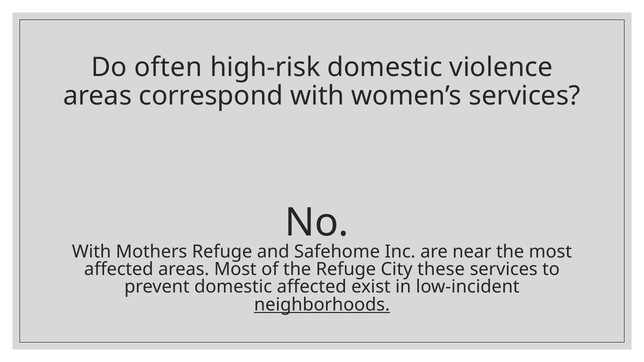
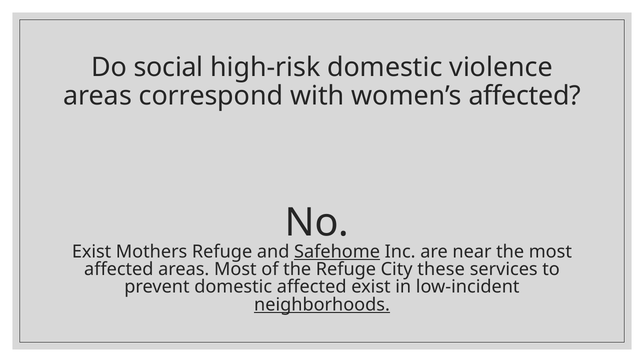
often: often -> social (169, 67)
women’s services: services -> affected (525, 96)
With: With -> Exist (92, 252)
Safehome underline: none -> present (337, 252)
